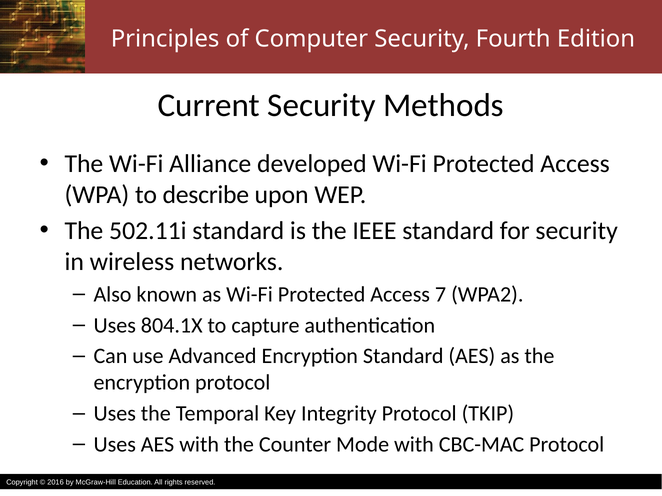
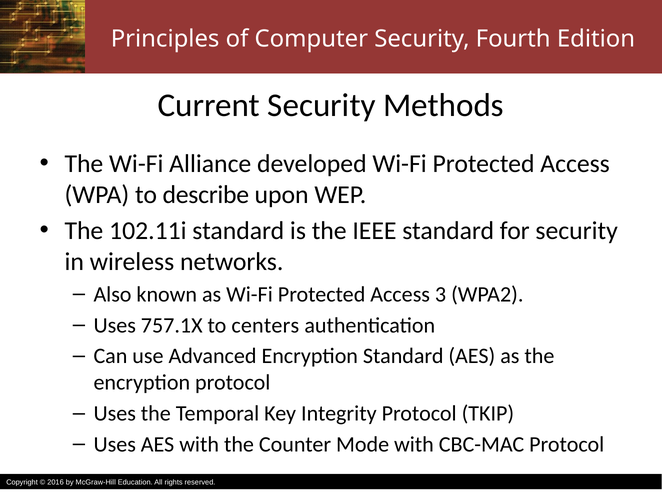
502.11i: 502.11i -> 102.11i (148, 231)
7: 7 -> 3 (441, 295)
804.1X: 804.1X -> 757.1X (172, 326)
capture: capture -> centers (265, 326)
